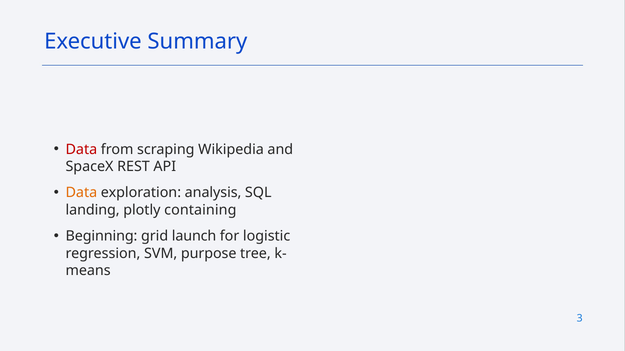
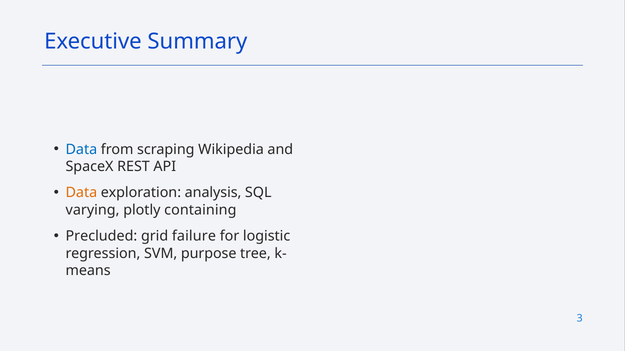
Data colour: red -> blue (81, 150)
landing: landing -> varying (93, 210)
Beginning: Beginning -> Precluded (101, 237)
launch: launch -> failure (194, 237)
